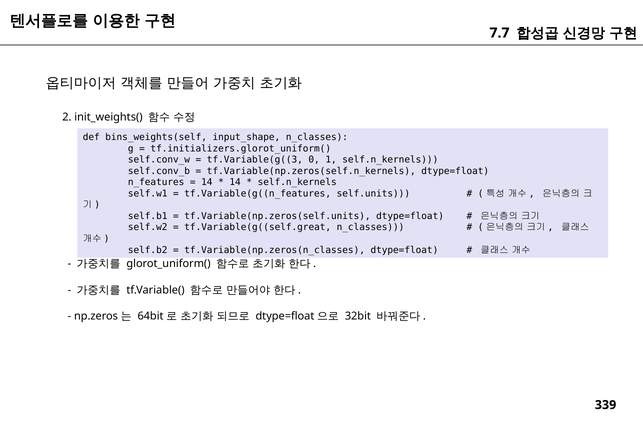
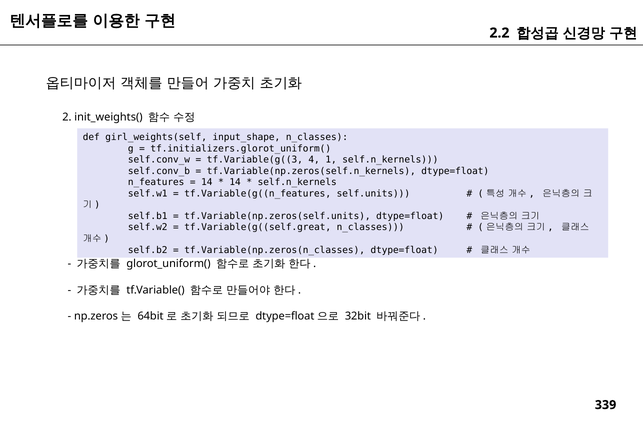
7.7: 7.7 -> 2.2 (499, 33)
bins_weights(self: bins_weights(self -> girl_weights(self (156, 137)
0: 0 -> 4 (314, 160)
